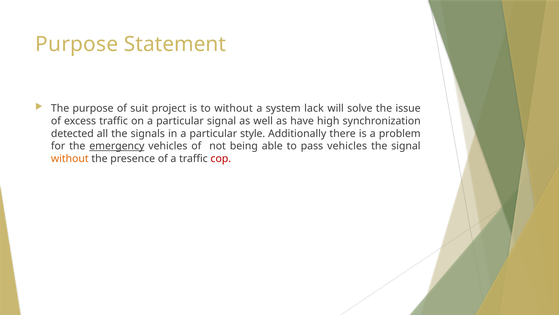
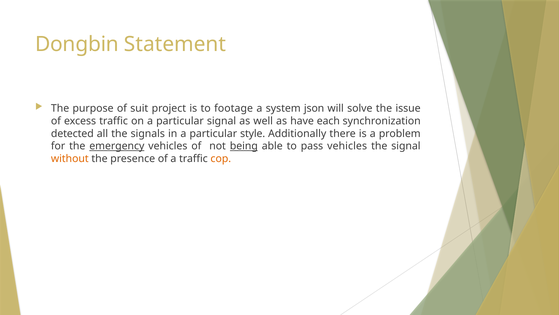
Purpose: Purpose -> Dongbin (77, 44)
to without: without -> footage (234, 108)
lack: lack -> json (314, 108)
high: high -> each (328, 121)
being underline: none -> present (244, 146)
cop colour: red -> orange (221, 158)
